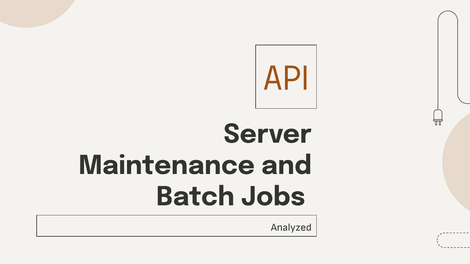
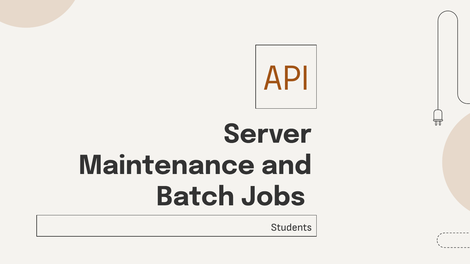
Analyzed: Analyzed -> Students (291, 228)
